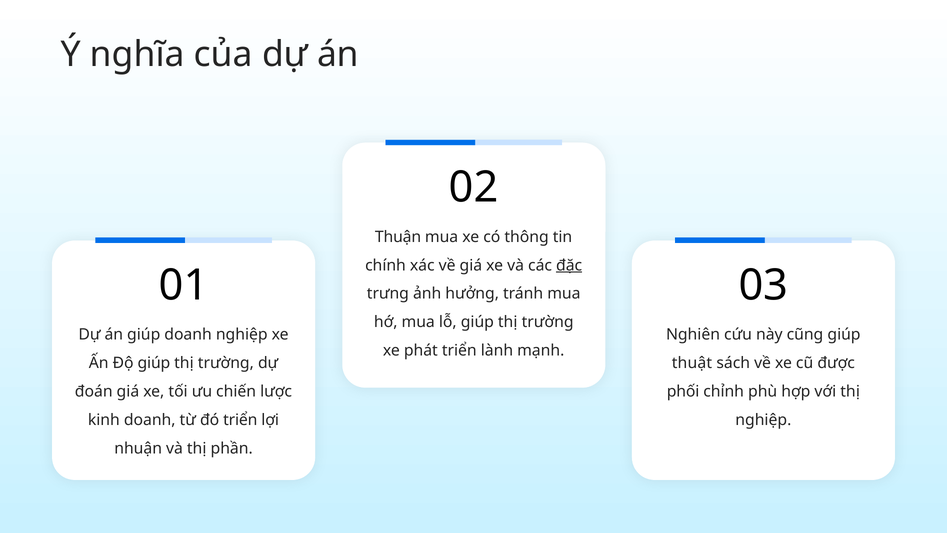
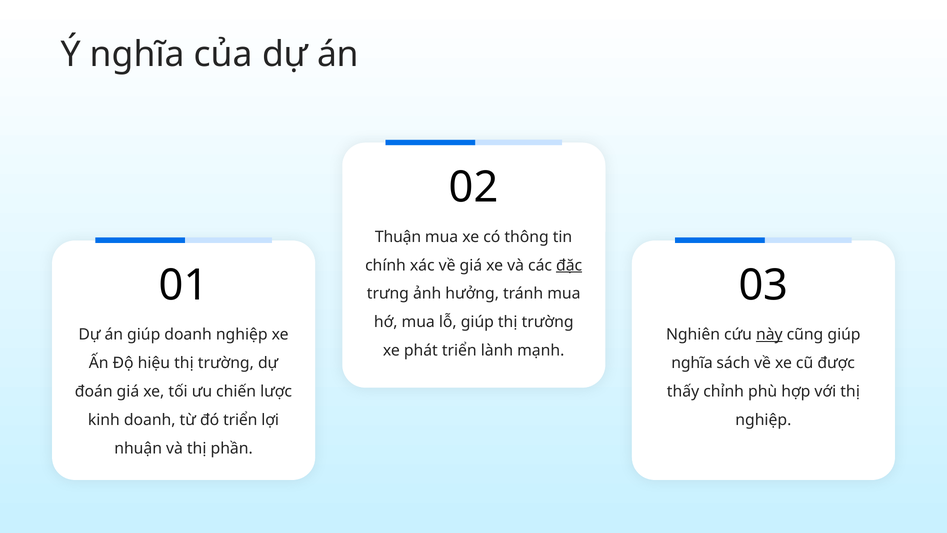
này underline: none -> present (769, 335)
Độ giúp: giúp -> hiệu (154, 363)
thuật: thuật -> nghĩa (692, 363)
phối: phối -> thấy (683, 391)
